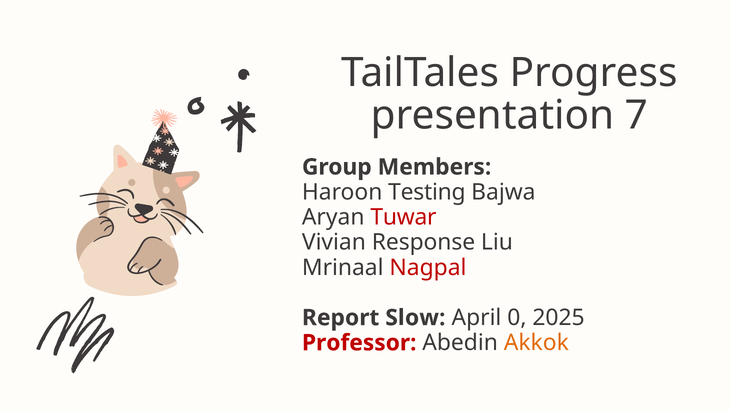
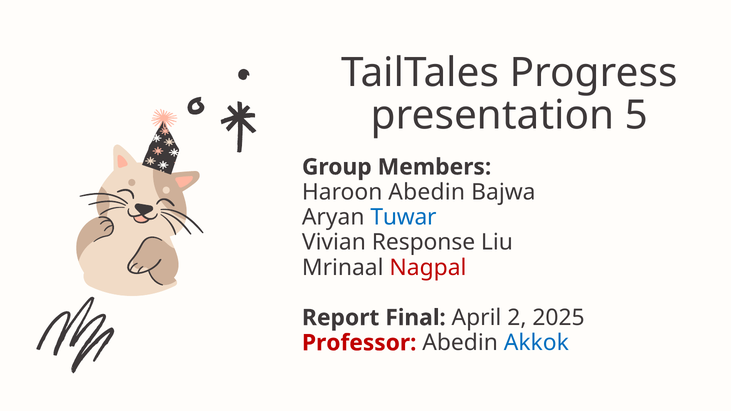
7: 7 -> 5 (636, 116)
Haroon Testing: Testing -> Abedin (427, 192)
Tuwar colour: red -> blue (403, 217)
Slow: Slow -> Final (416, 318)
0: 0 -> 2 (517, 318)
Akkok colour: orange -> blue (536, 343)
